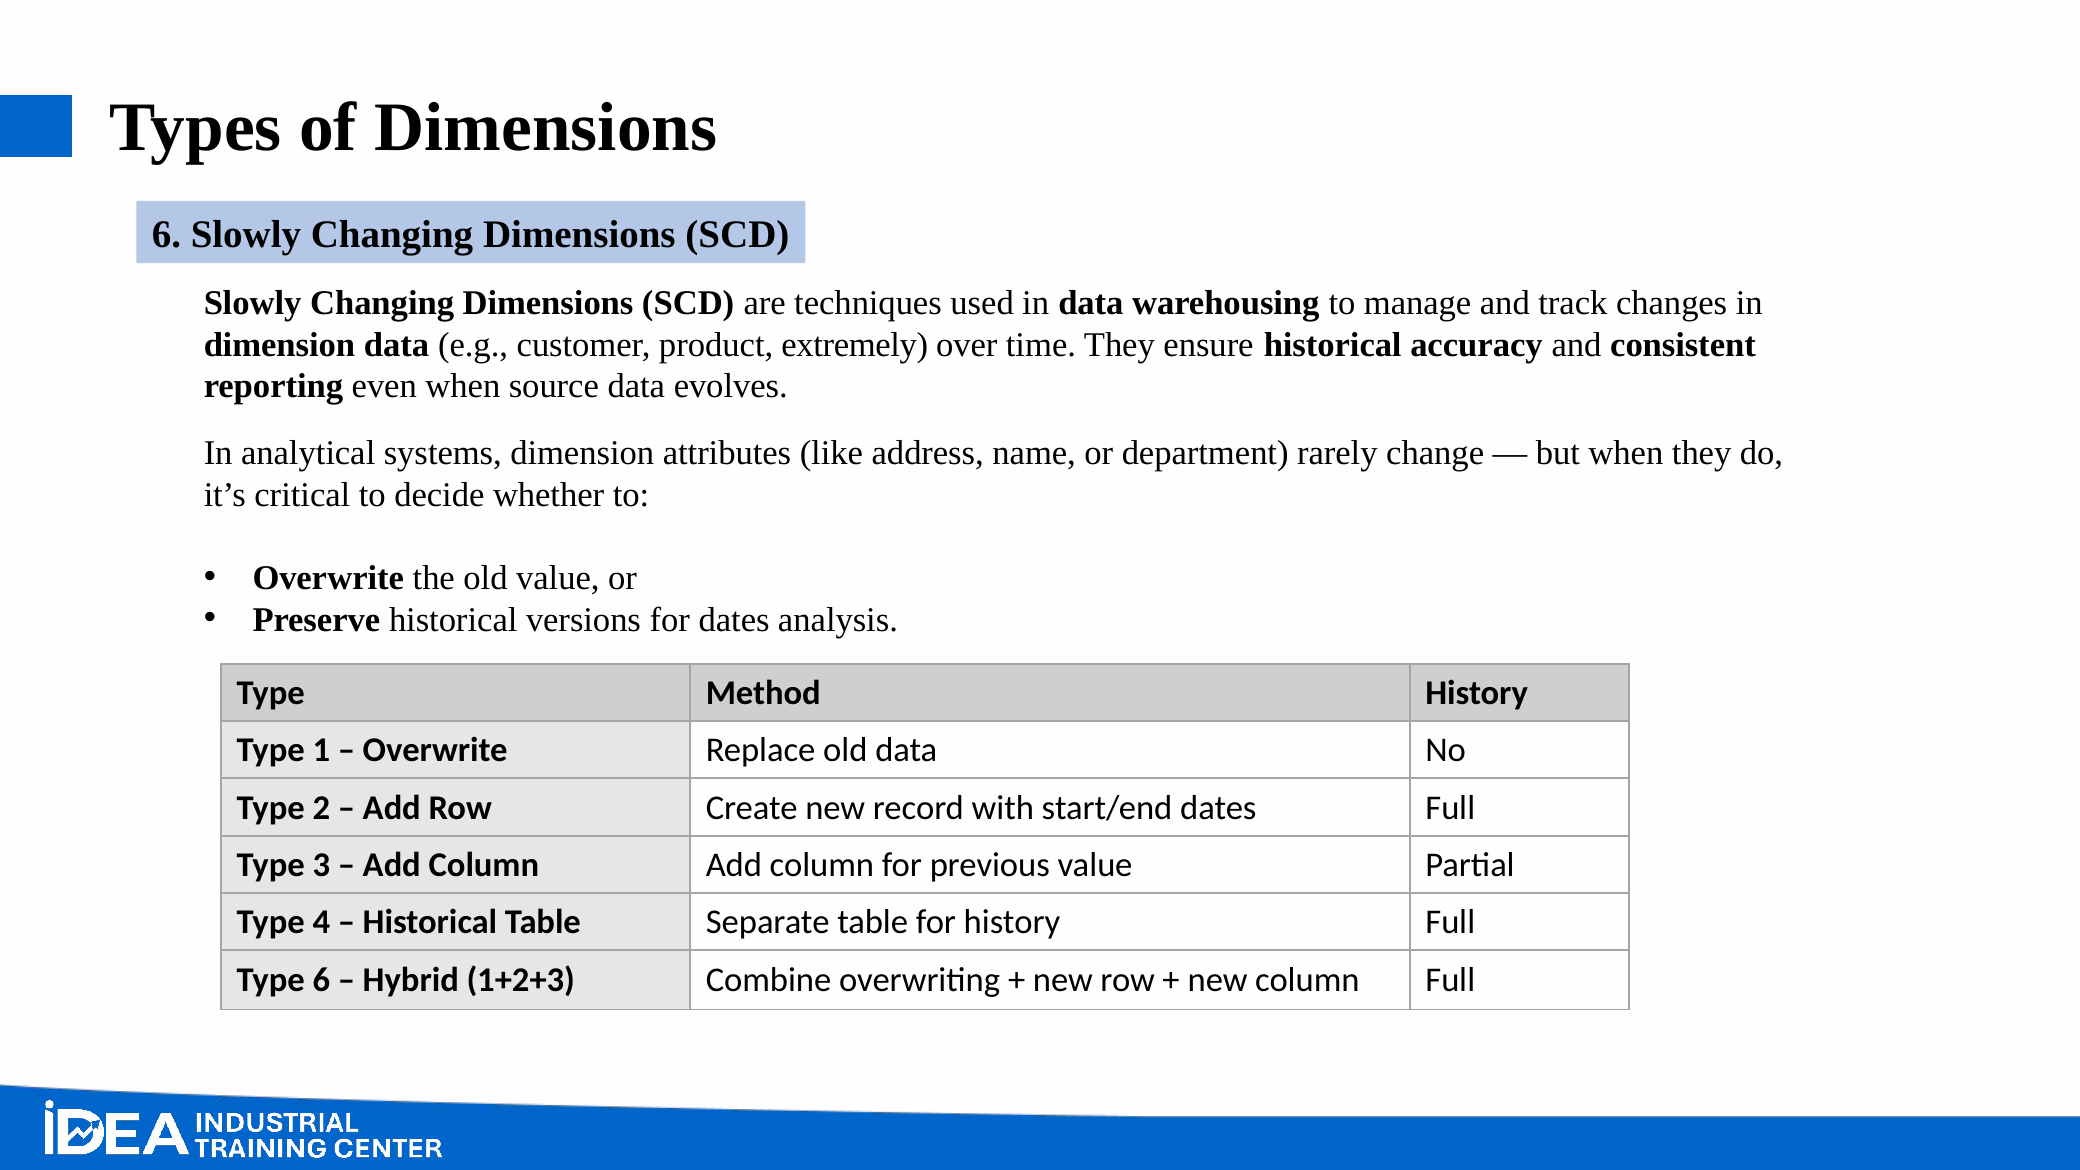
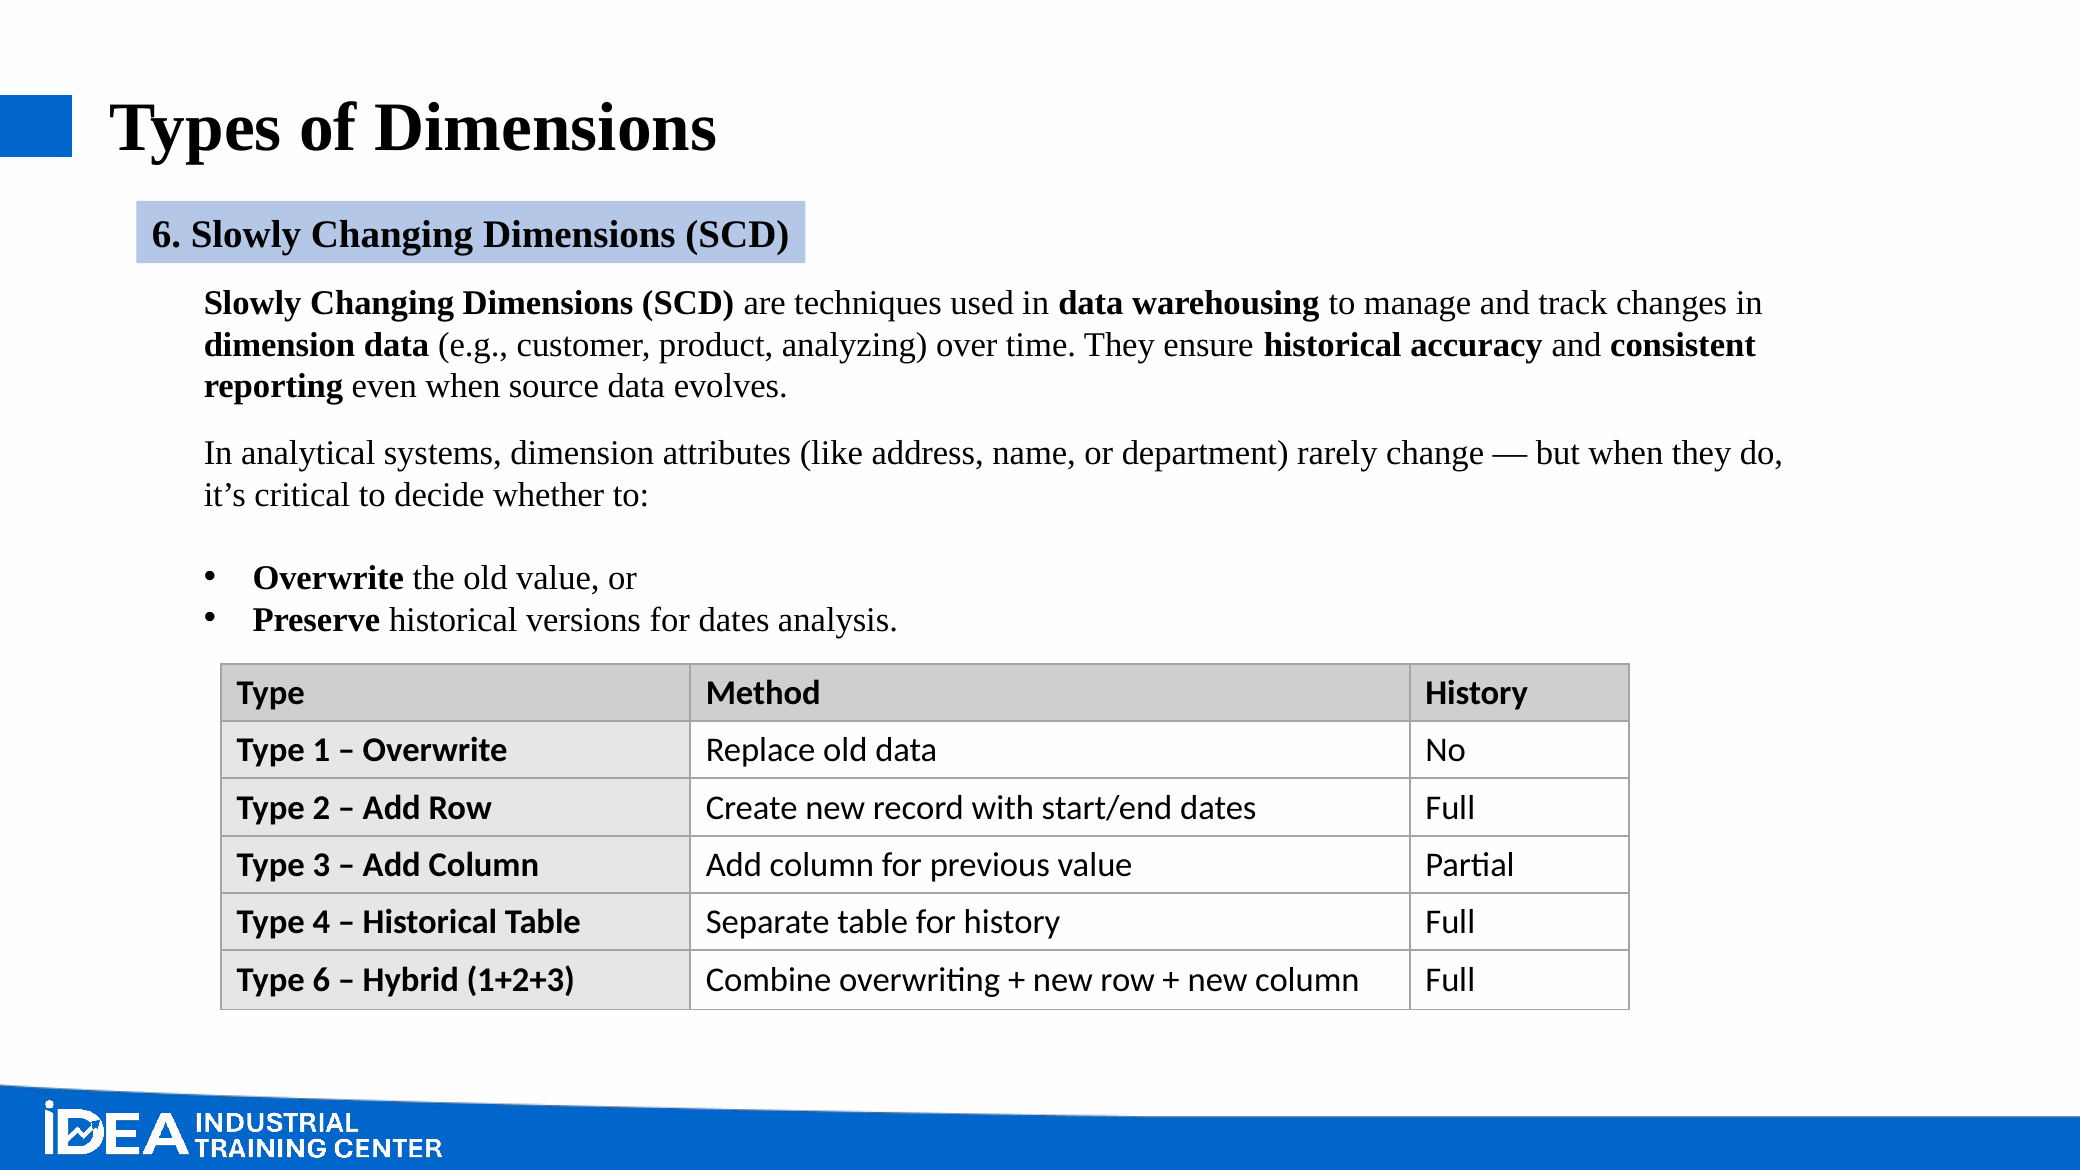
extremely: extremely -> analyzing (855, 345)
